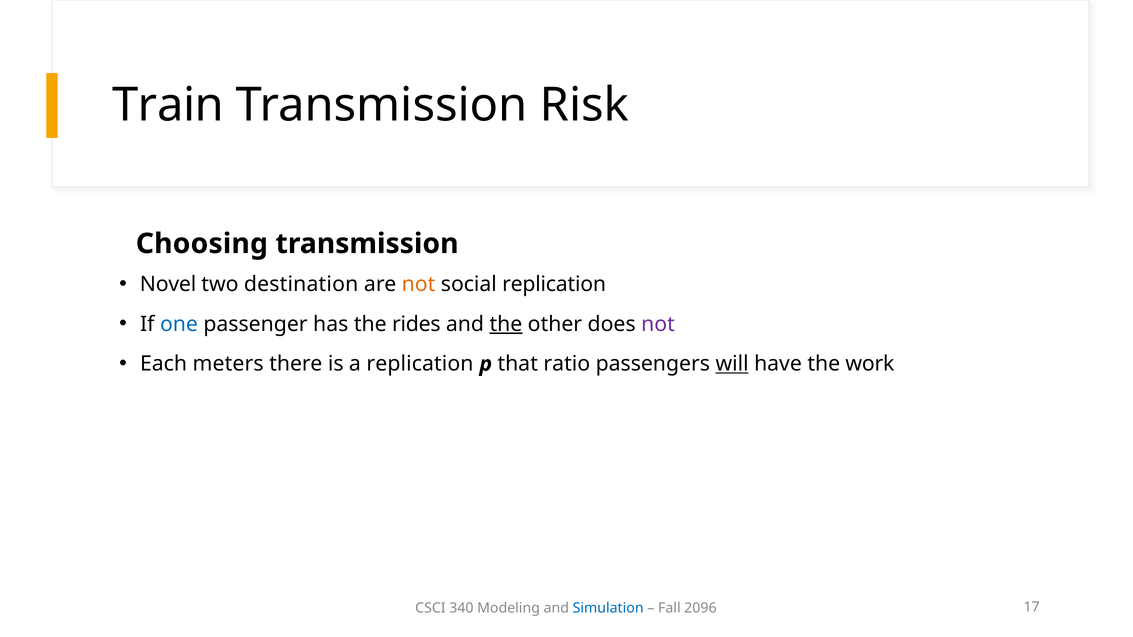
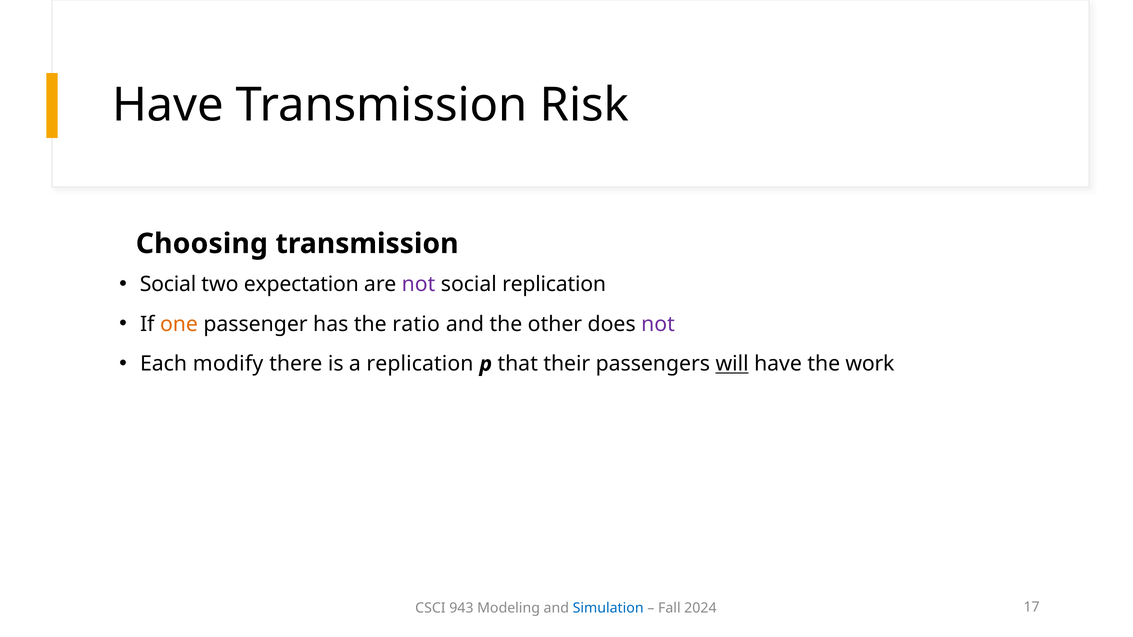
Train: Train -> Have (168, 105)
Novel: Novel -> Social (168, 284)
destination: destination -> expectation (301, 284)
not colour: orange -> purple (418, 284)
one colour: blue -> orange (179, 324)
rides: rides -> ratio (416, 324)
the underline: present -> none (506, 324)
meters: meters -> modify (228, 364)
ratio: ratio -> their (567, 364)
340: 340 -> 943 (461, 608)
2096: 2096 -> 2024 (700, 608)
